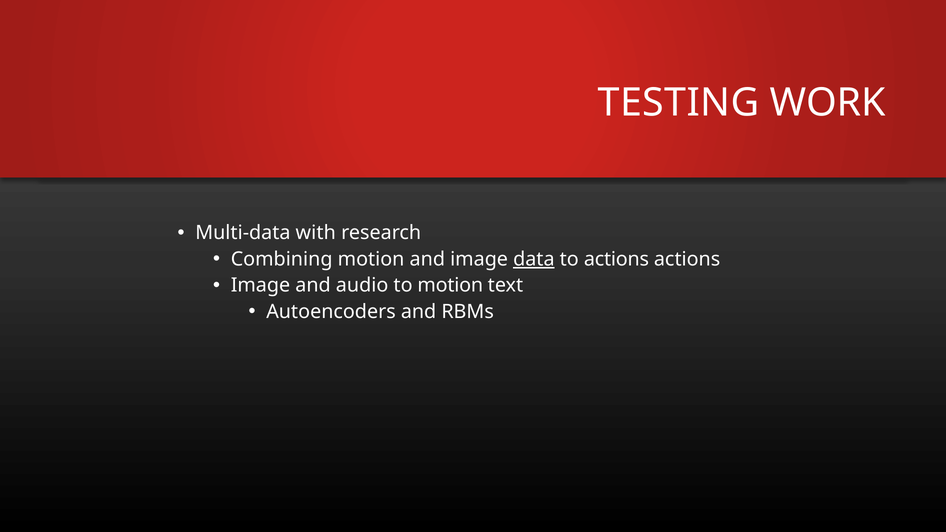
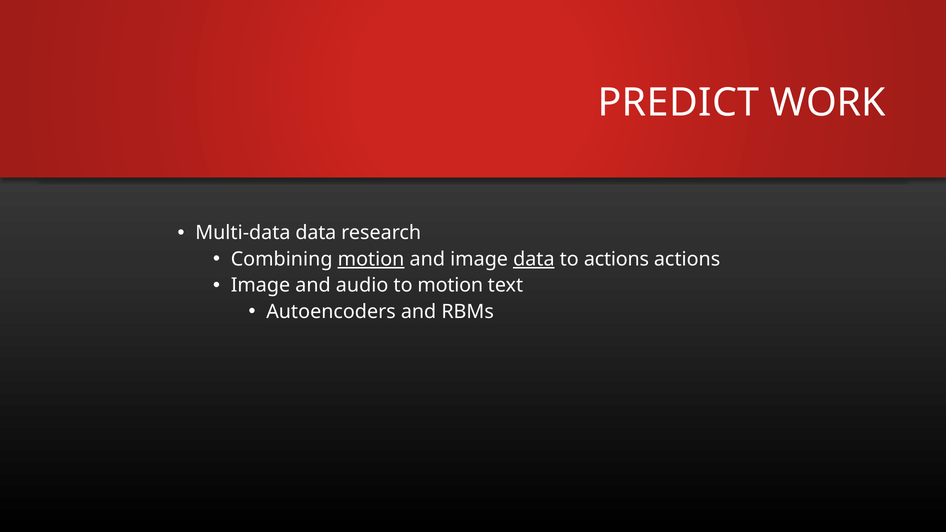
TESTING: TESTING -> PREDICT (679, 103)
Multi-data with: with -> data (316, 233)
motion underline: none -> present (371, 259)
